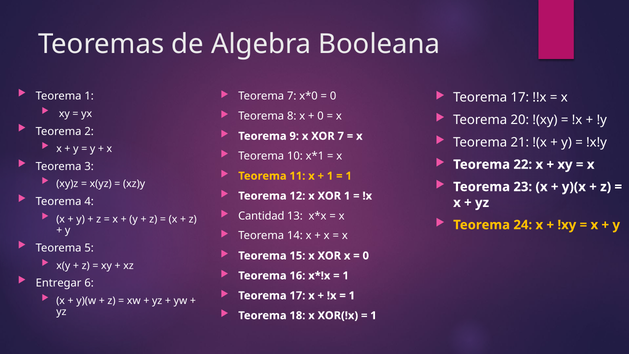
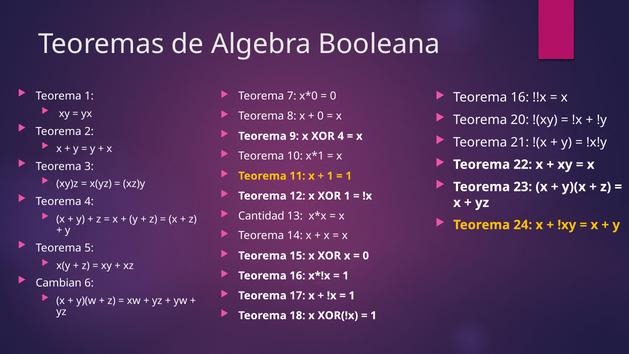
17: 17 -> 16 (520, 98)
XOR 7: 7 -> 4 (341, 136)
Entregar: Entregar -> Cambian (59, 283)
